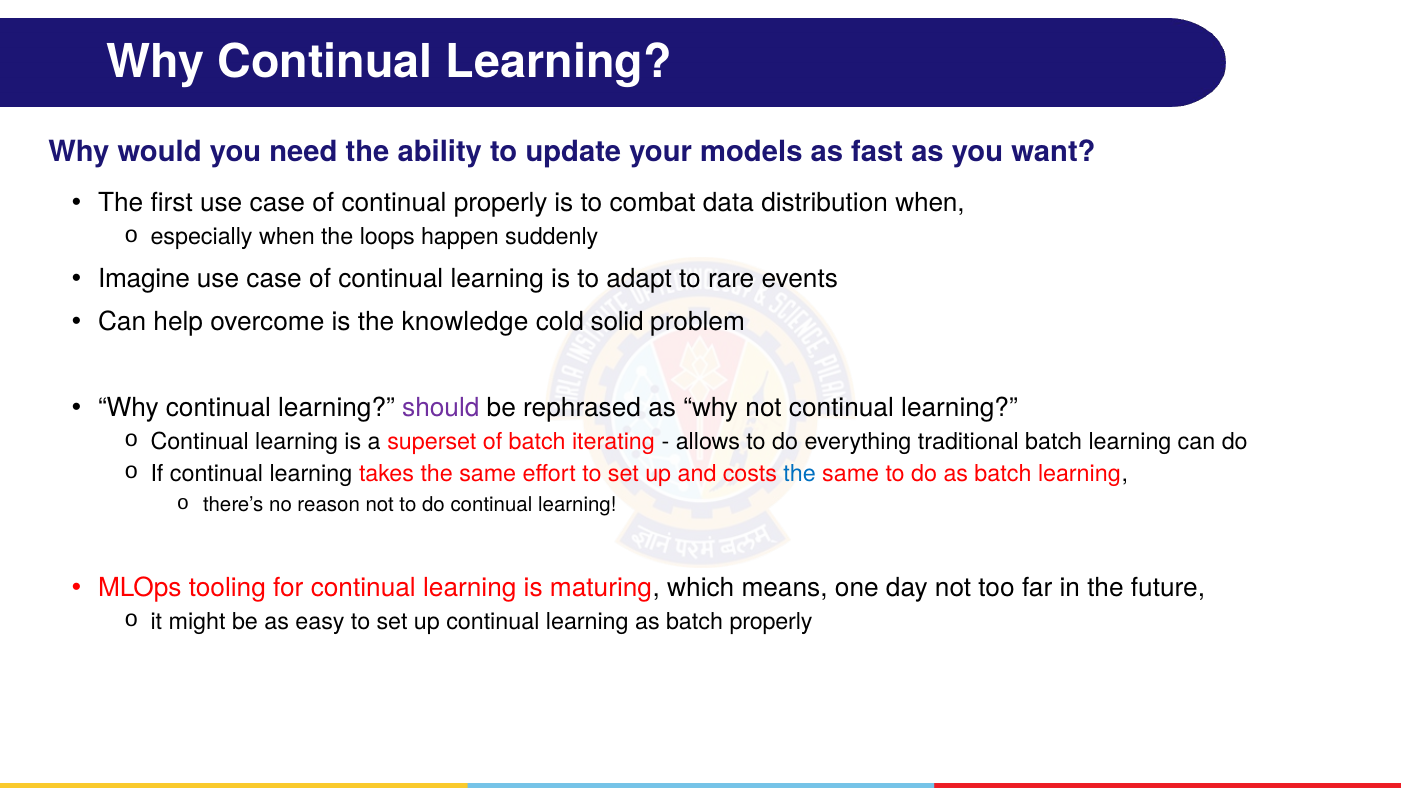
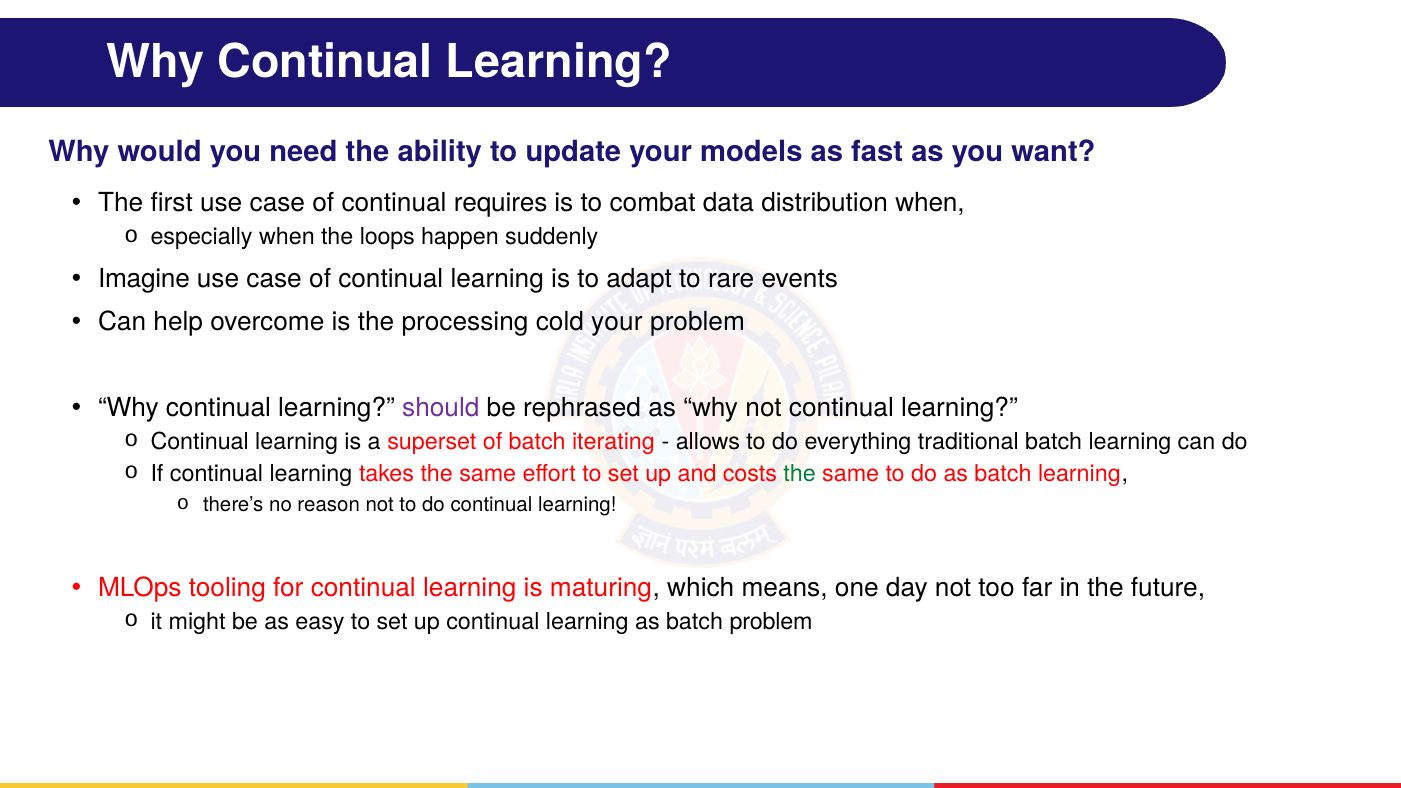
continual properly: properly -> requires (501, 203)
knowledge: knowledge -> processing (465, 322)
cold solid: solid -> your (617, 322)
the colour: blue -> green (800, 474)
batch properly: properly -> problem (771, 622)
